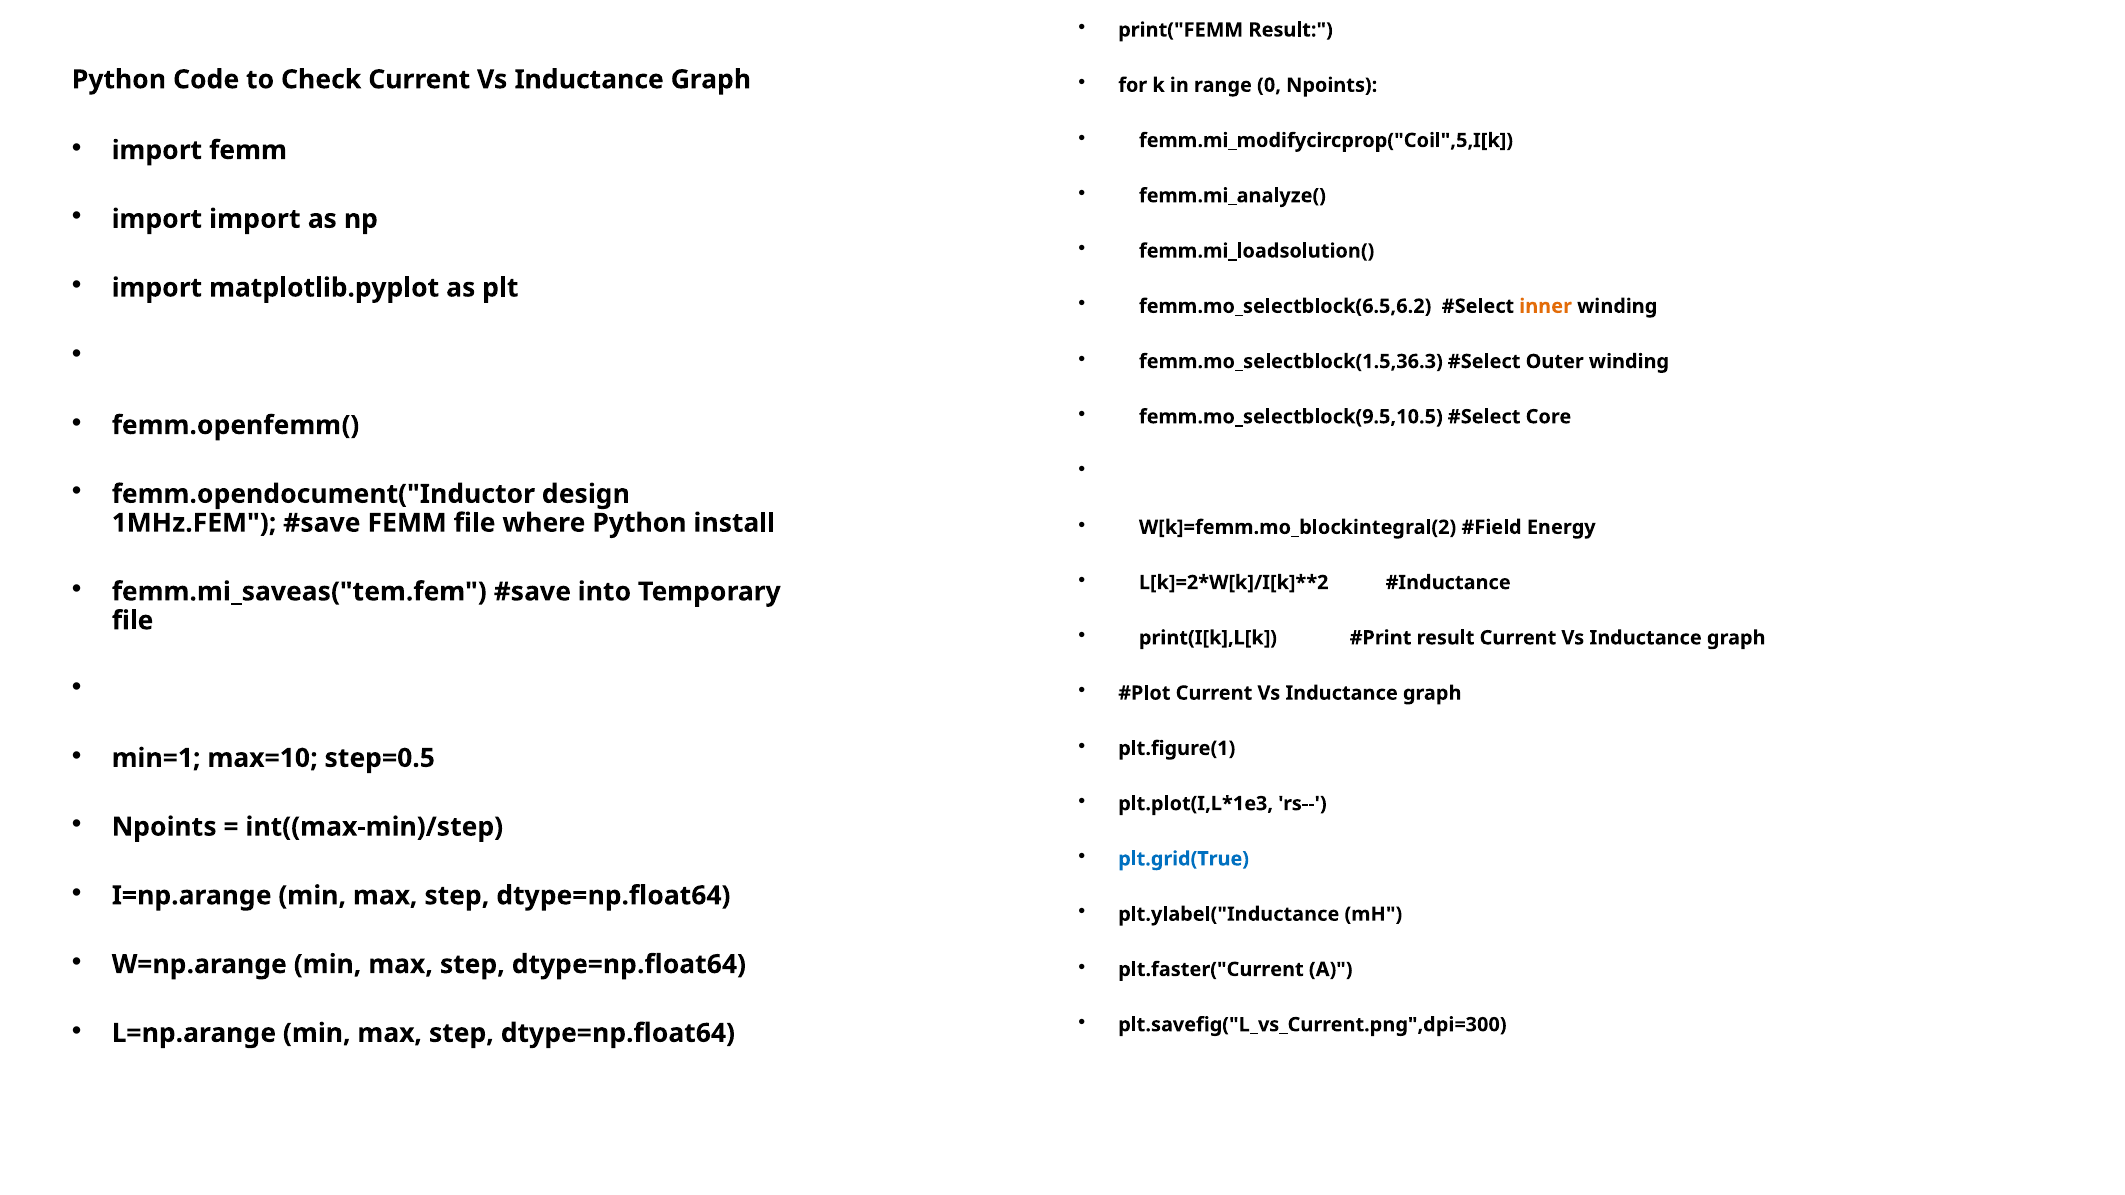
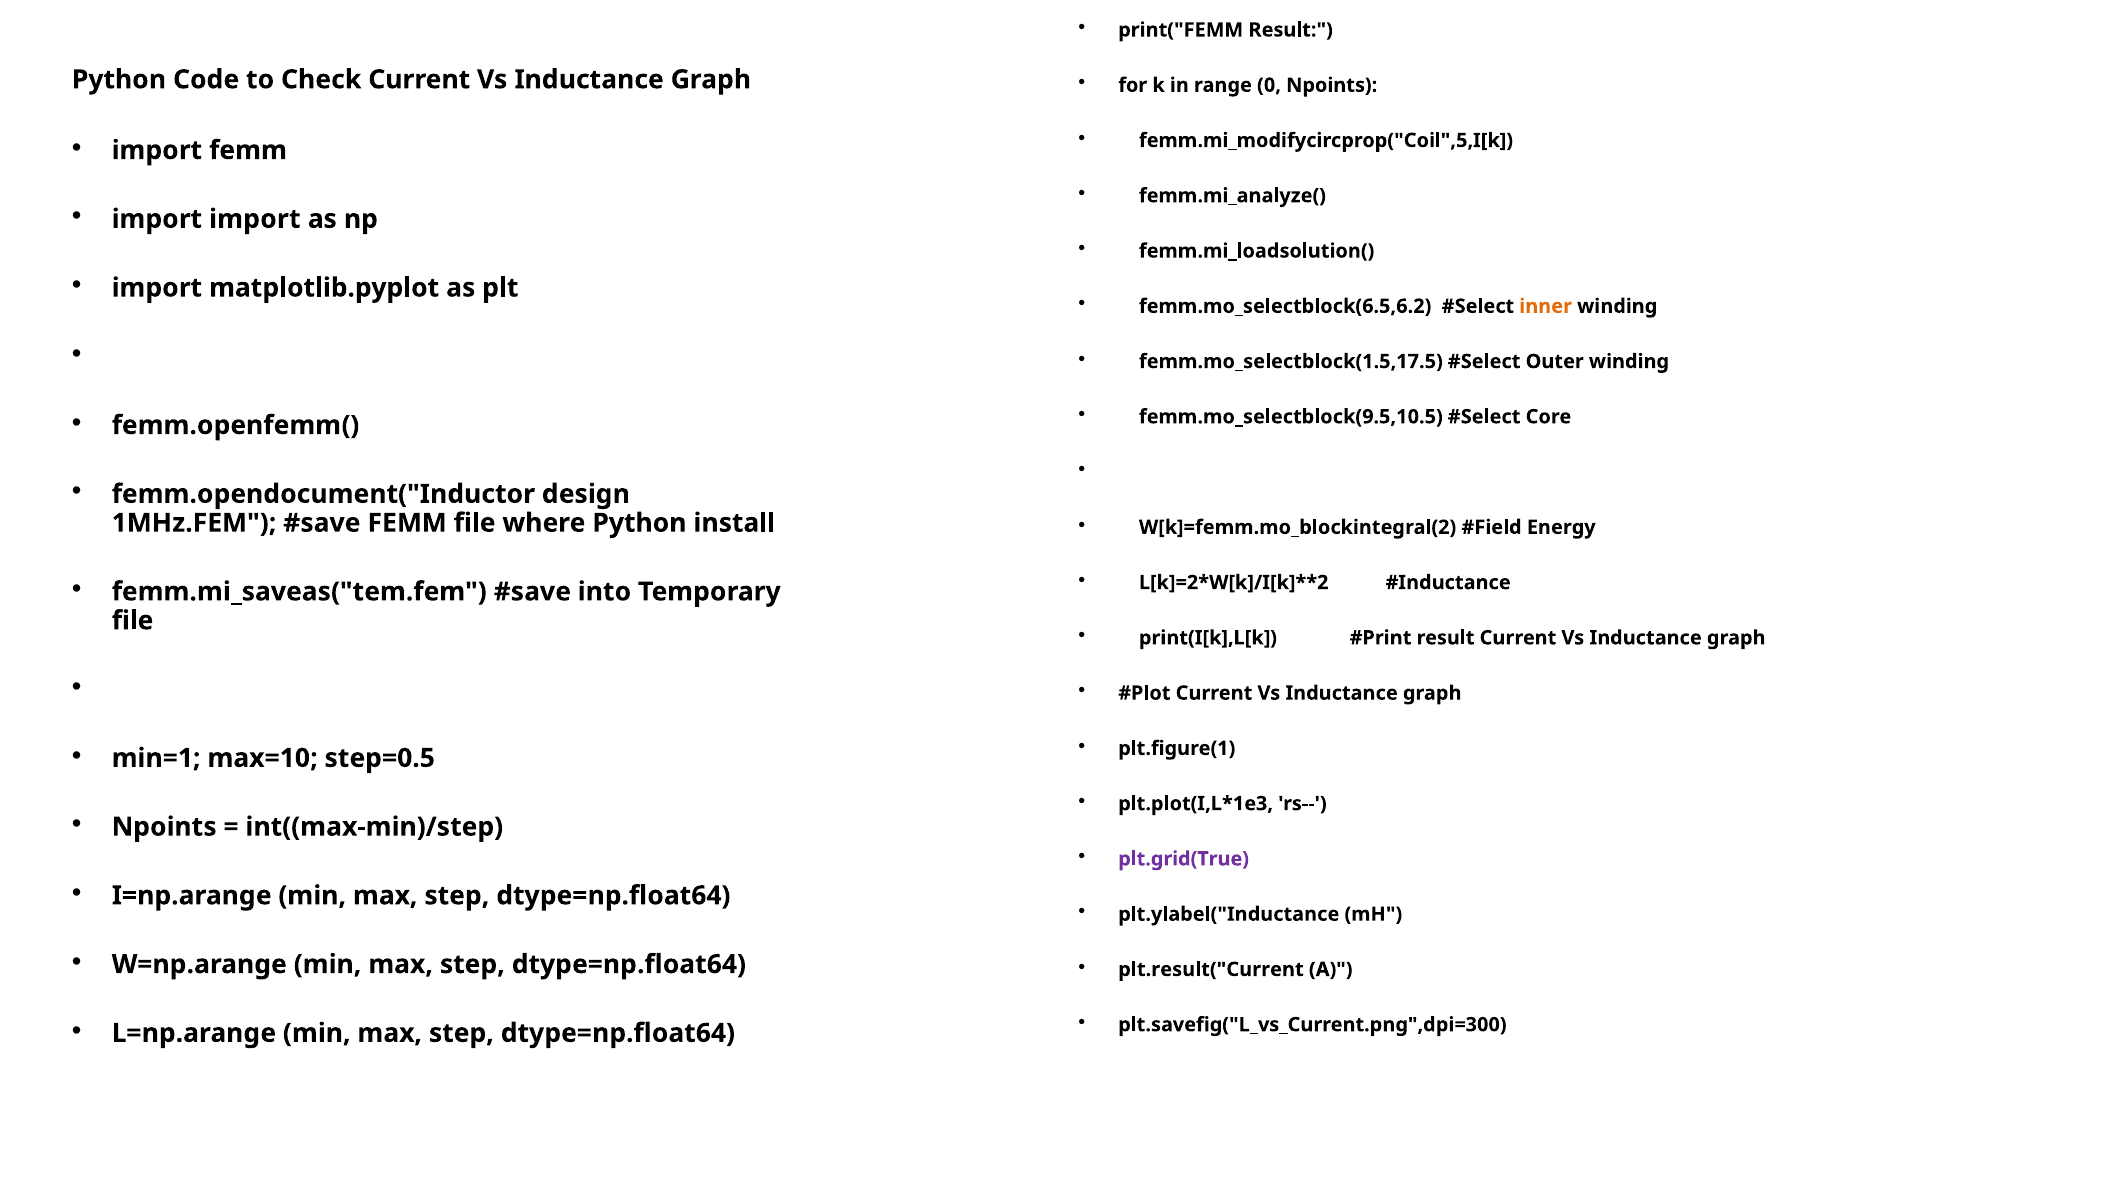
femm.mo_selectblock(1.5,36.3: femm.mo_selectblock(1.5,36.3 -> femm.mo_selectblock(1.5,17.5 (1291, 362)
plt.grid(True colour: blue -> purple (1184, 859)
plt.faster("Current: plt.faster("Current -> plt.result("Current (1211, 970)
